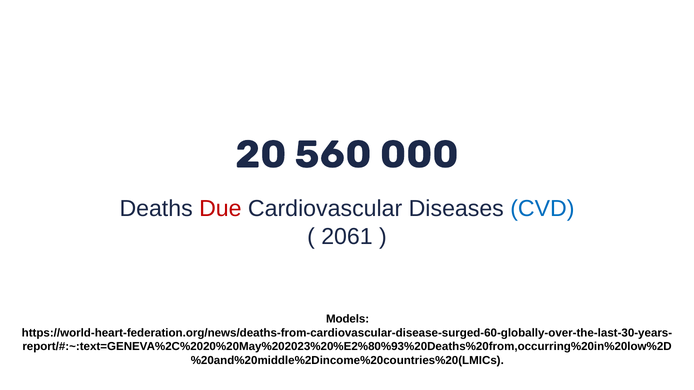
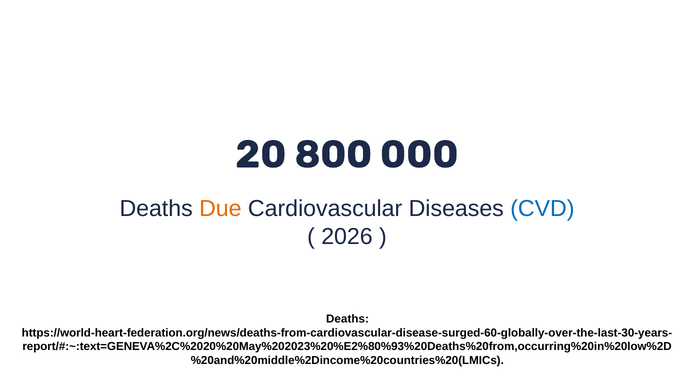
560: 560 -> 800 (333, 155)
Due colour: red -> orange (220, 209)
2061: 2061 -> 2026 (347, 237)
Models: Models -> Deaths (347, 319)
